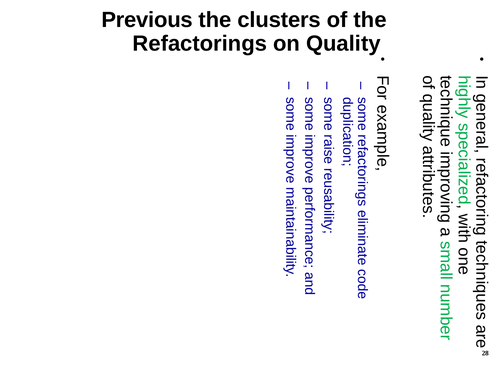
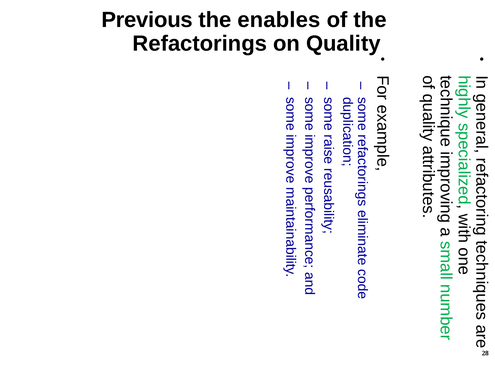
clusters: clusters -> enables (279, 20)
